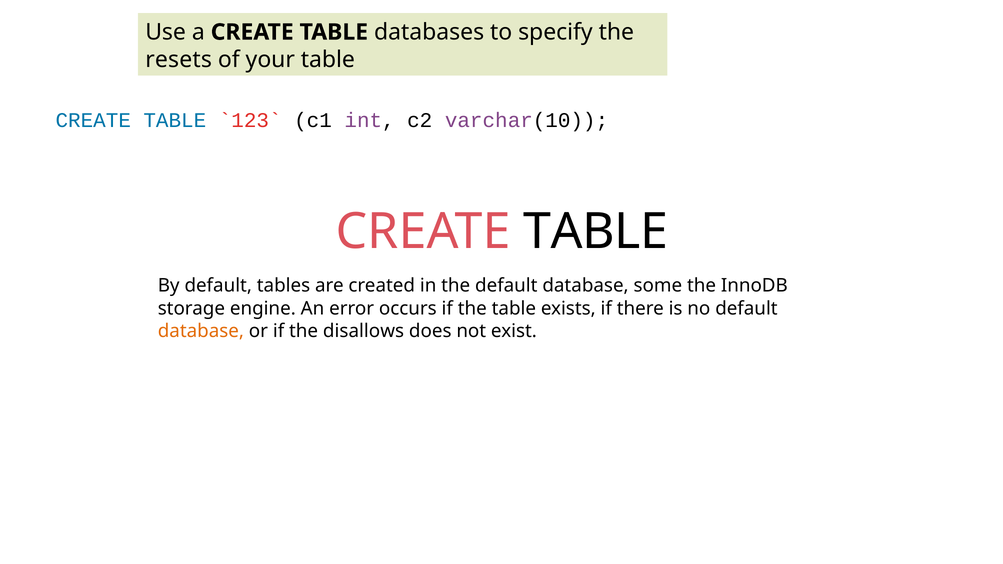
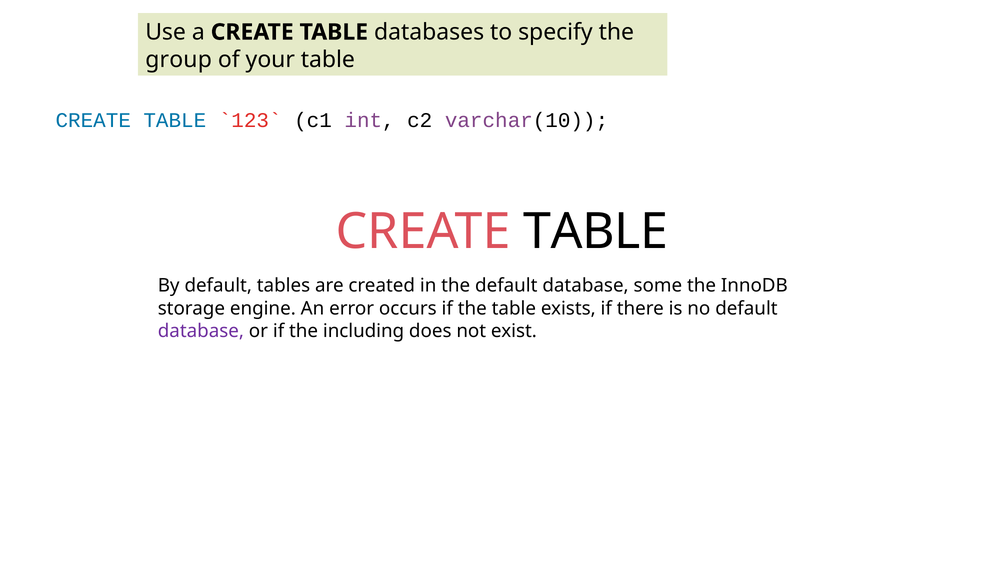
resets: resets -> group (179, 60)
database colour: orange -> purple (201, 331)
disallows: disallows -> including (364, 331)
